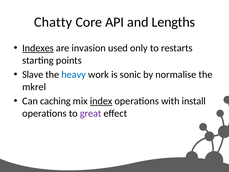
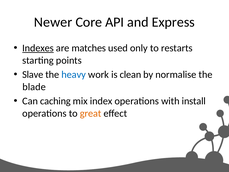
Chatty: Chatty -> Newer (53, 22)
Lengths: Lengths -> Express (173, 22)
invasion: invasion -> matches (89, 48)
sonic: sonic -> clean (130, 75)
mkrel: mkrel -> blade (34, 87)
index underline: present -> none (101, 101)
great colour: purple -> orange (91, 113)
